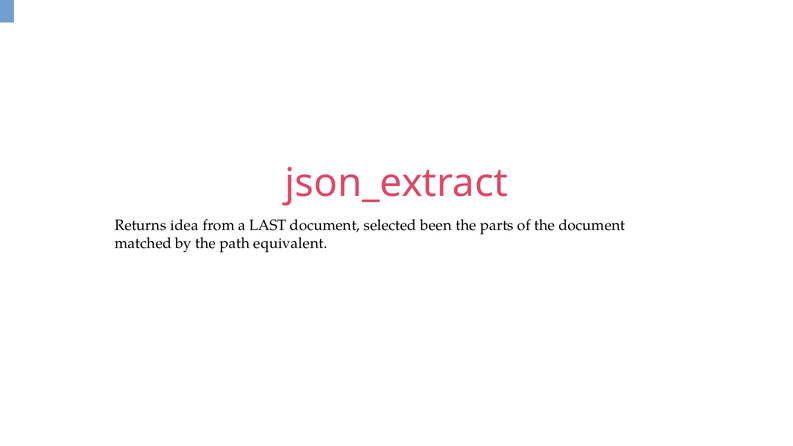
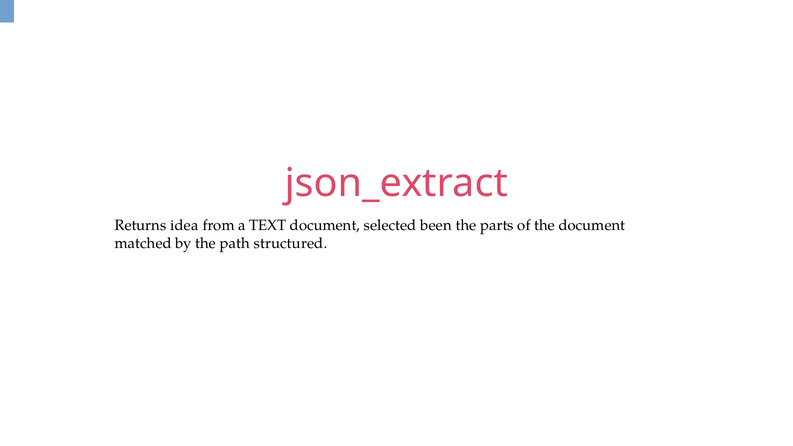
LAST: LAST -> TEXT (268, 225)
equivalent: equivalent -> structured (290, 243)
